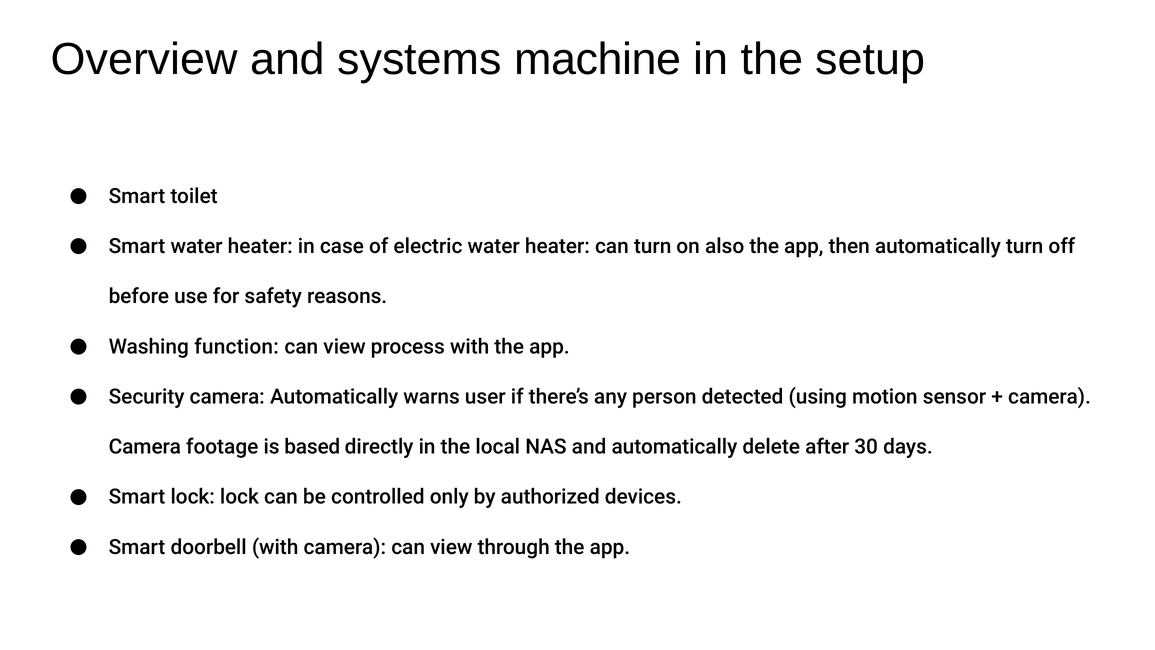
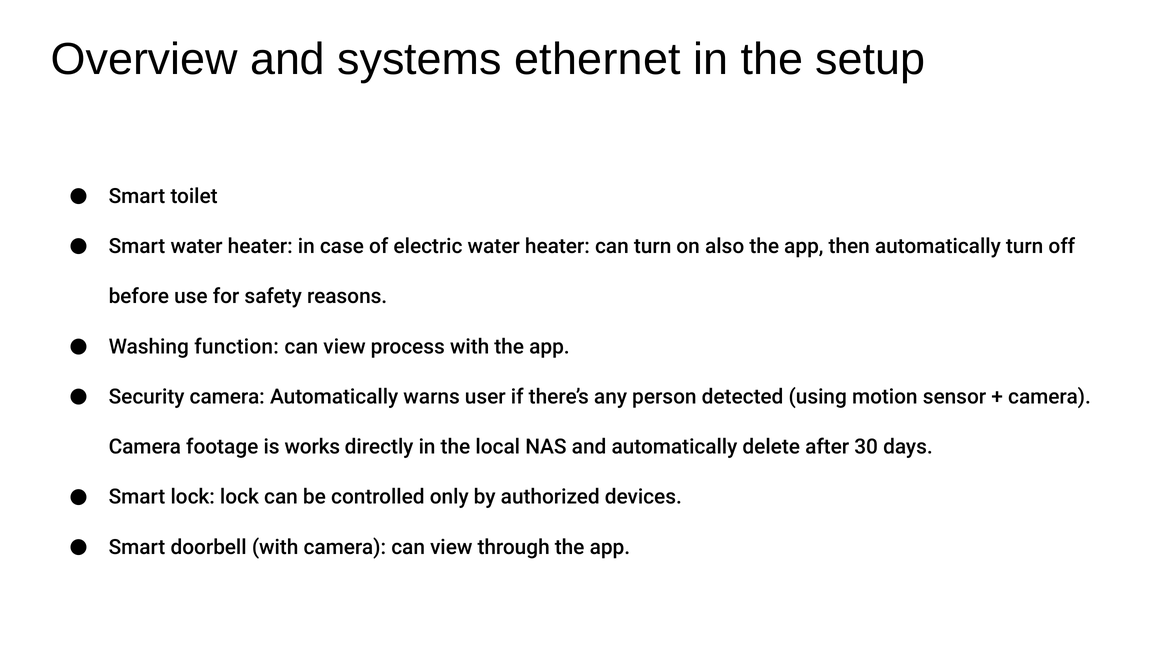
machine: machine -> ethernet (597, 59)
based: based -> works (312, 447)
